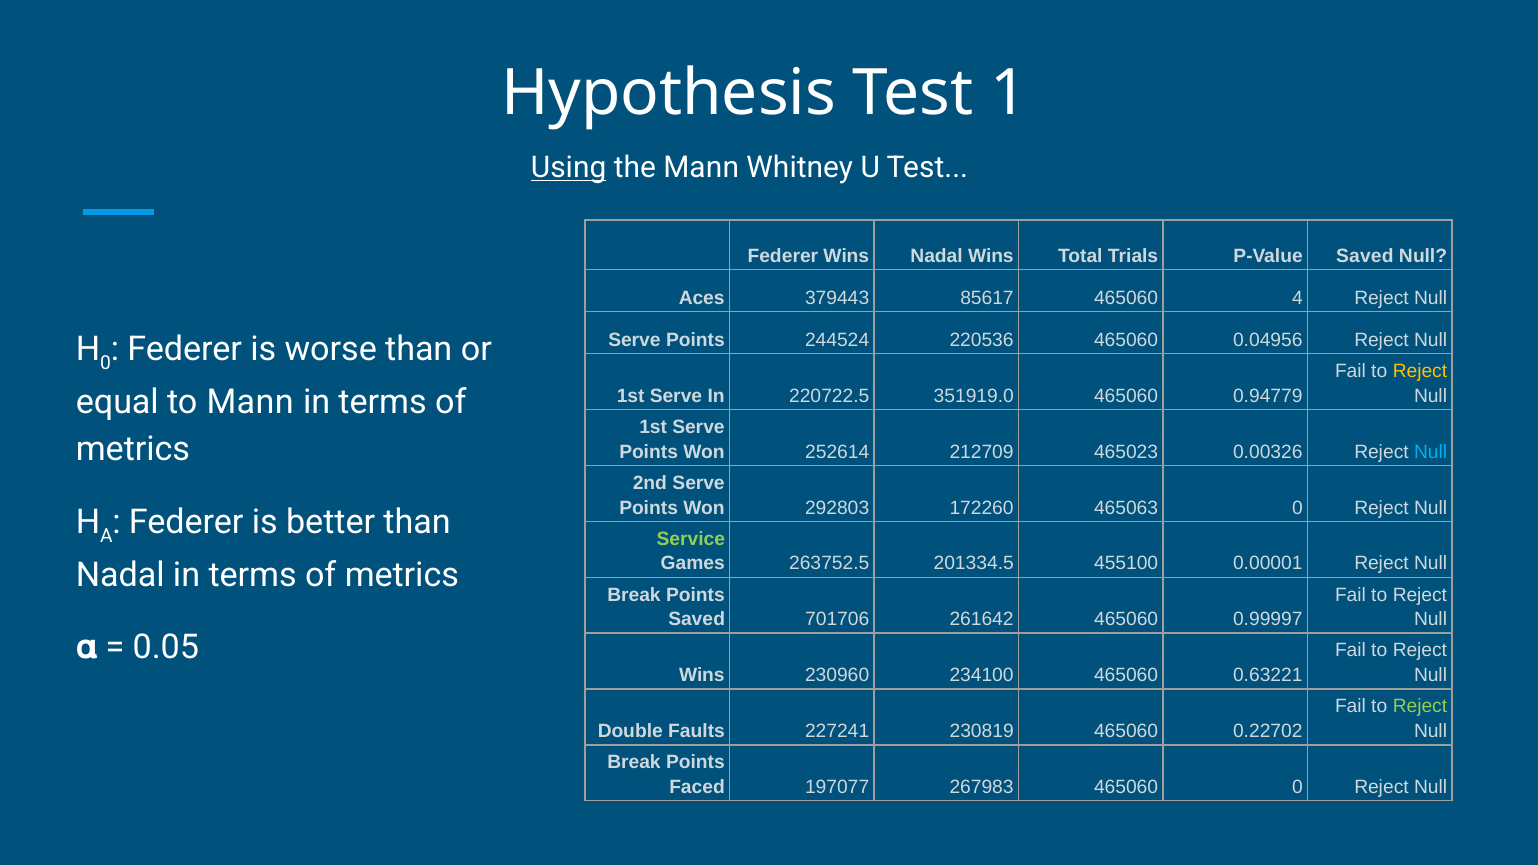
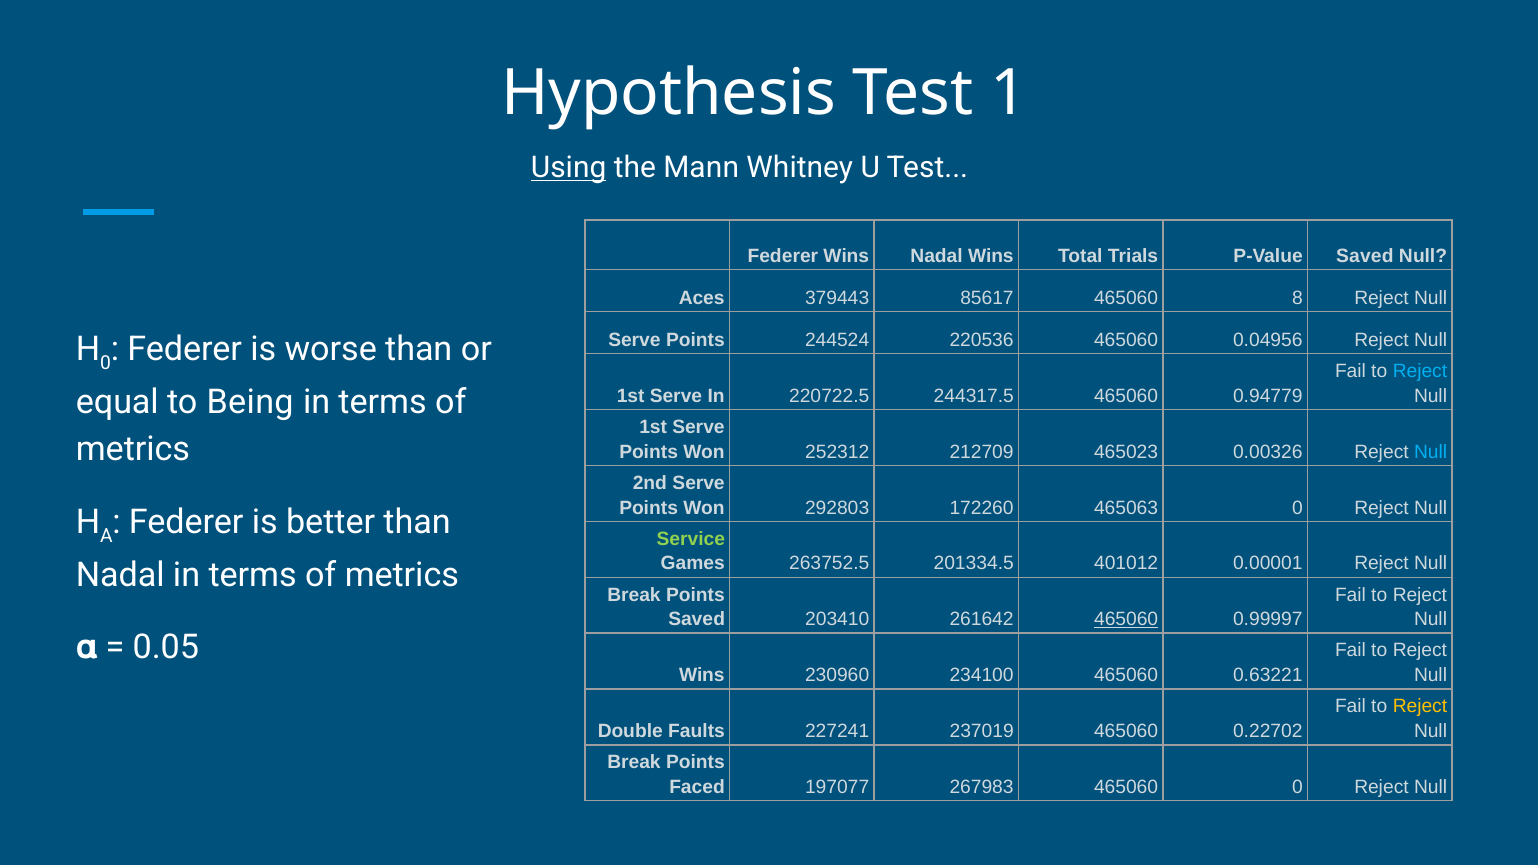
4: 4 -> 8 (1297, 298)
Reject colour: yellow -> light blue (1420, 371)
351919.0: 351919.0 -> 244317.5 (974, 396)
to Mann: Mann -> Being (250, 402)
252614: 252614 -> 252312 (837, 452)
455100: 455100 -> 401012 (1126, 564)
701706: 701706 -> 203410 (837, 620)
465060 underline: none -> present (1126, 620)
Reject colour: light green -> yellow (1420, 707)
230819: 230819 -> 237019 (982, 731)
